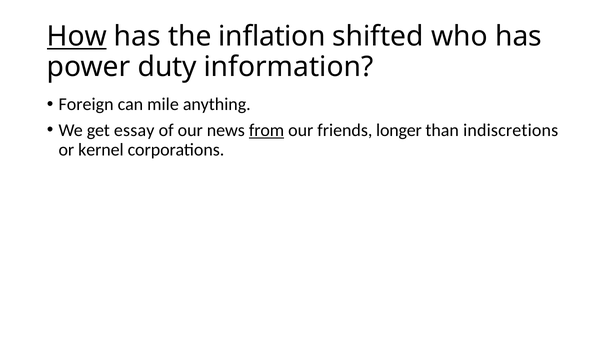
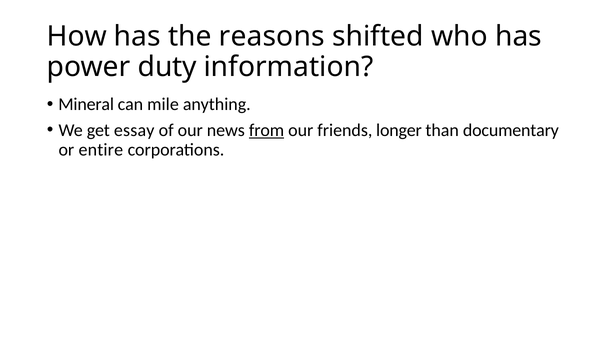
How underline: present -> none (77, 37)
inflation: inflation -> reasons (272, 37)
Foreign: Foreign -> Mineral (86, 104)
indiscretions: indiscretions -> documentary (511, 130)
kernel: kernel -> entire (101, 149)
